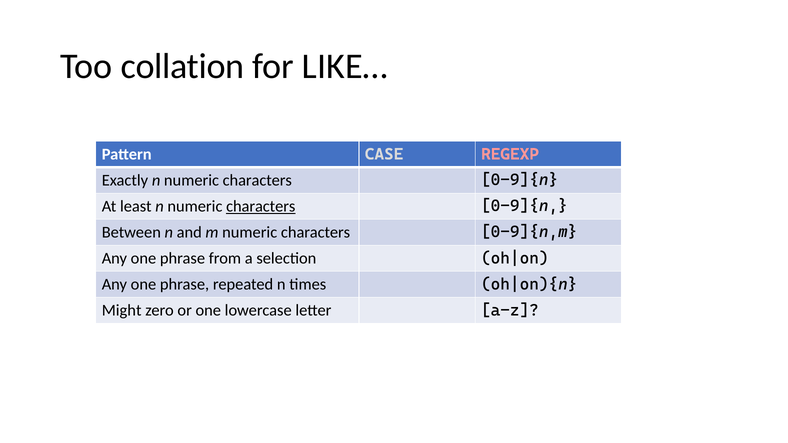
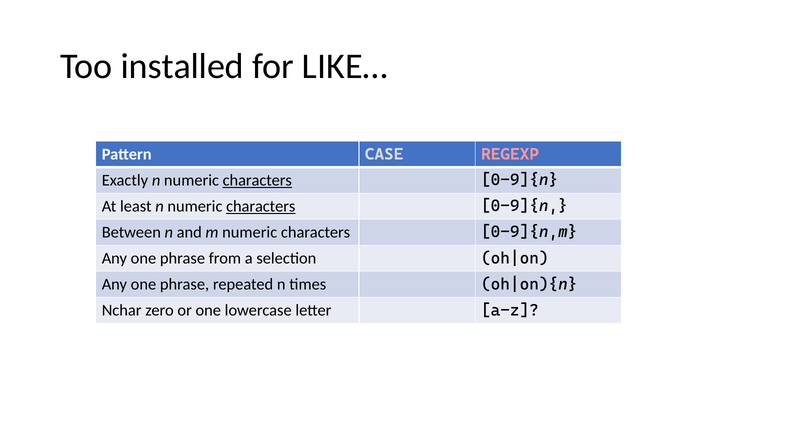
collation: collation -> installed (182, 66)
characters underline: none -> present (257, 181)
Might: Might -> Nchar (122, 311)
